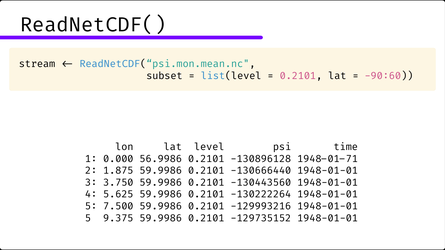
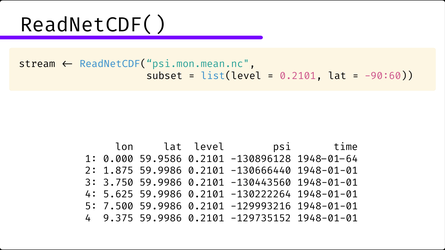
56.9986: 56.9986 -> 59.9586 (161, 159)
1948-01-71: 1948-01-71 -> 1948-01-64 (328, 159)
5: 5 -> 4 (91, 218)
